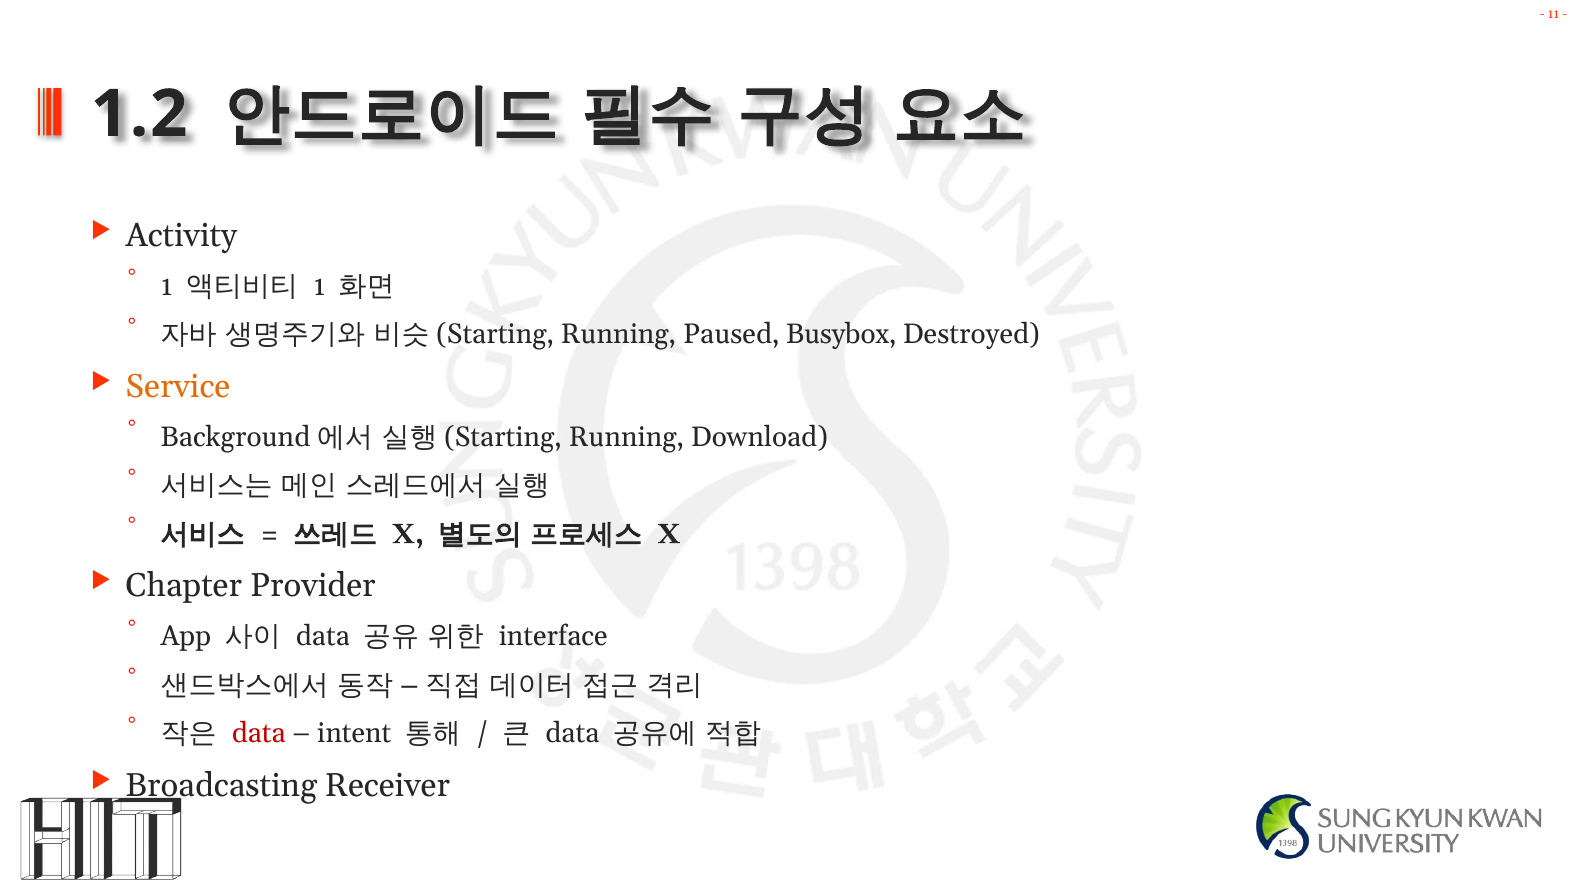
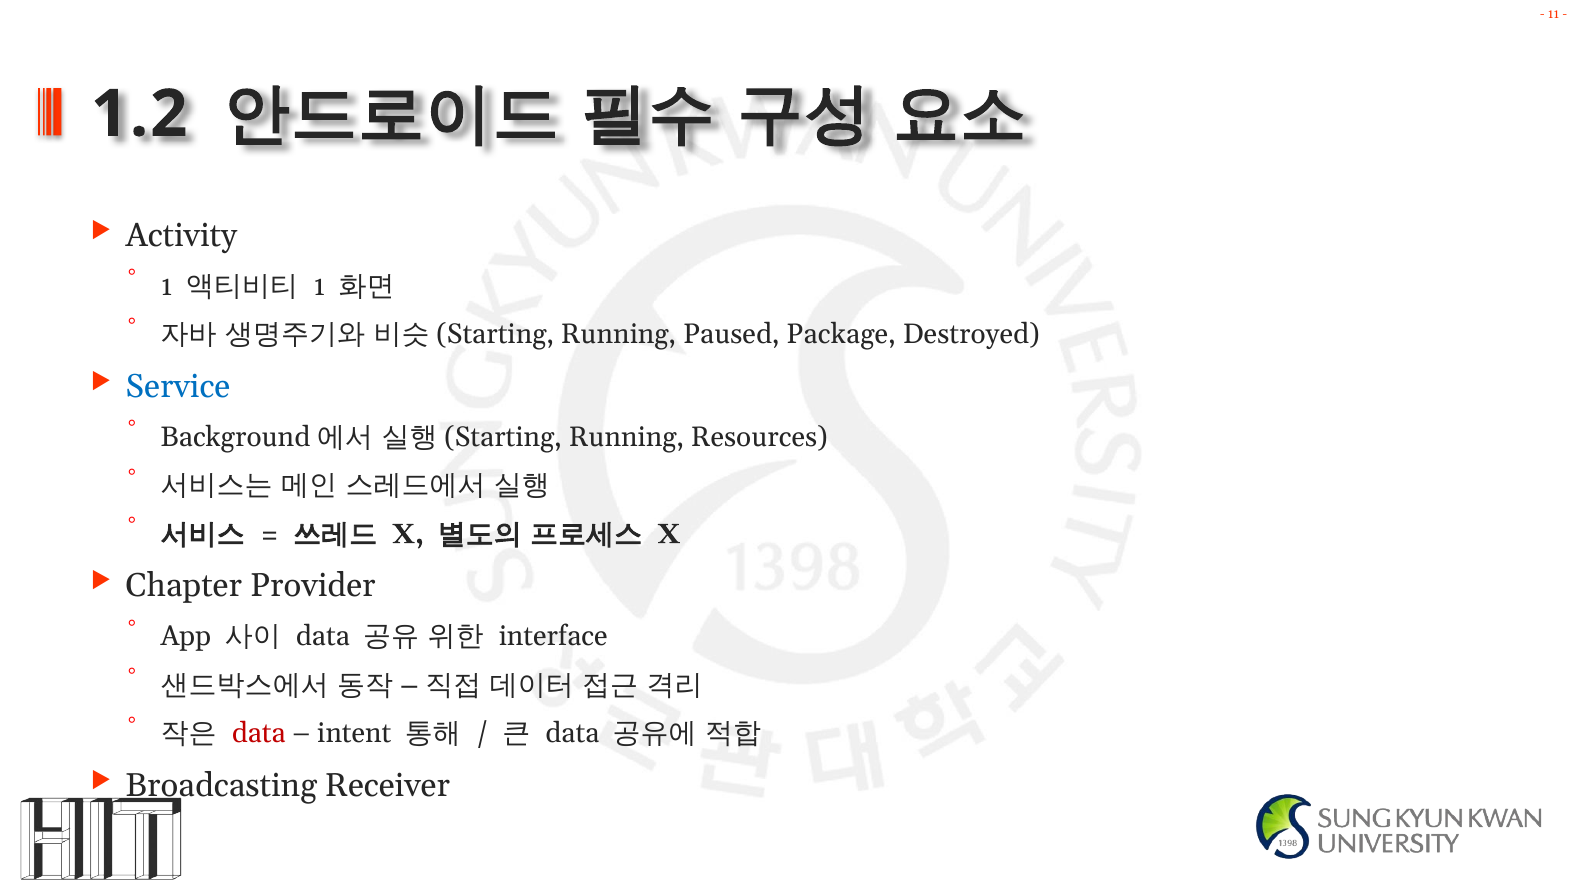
Busybox: Busybox -> Package (841, 335)
Service colour: orange -> blue (178, 386)
Download: Download -> Resources (759, 437)
